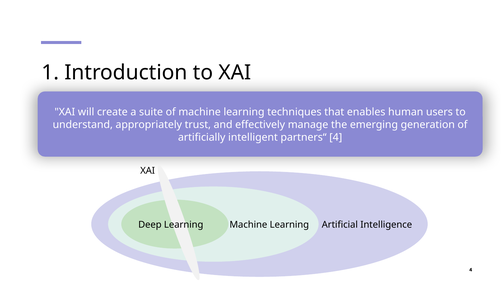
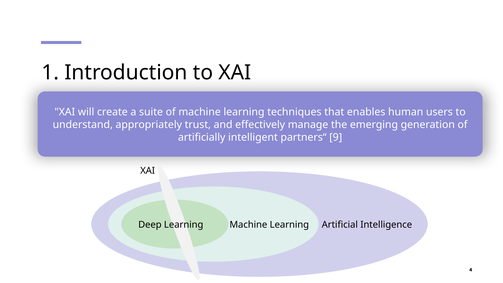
partners“ 4: 4 -> 9 (336, 137)
